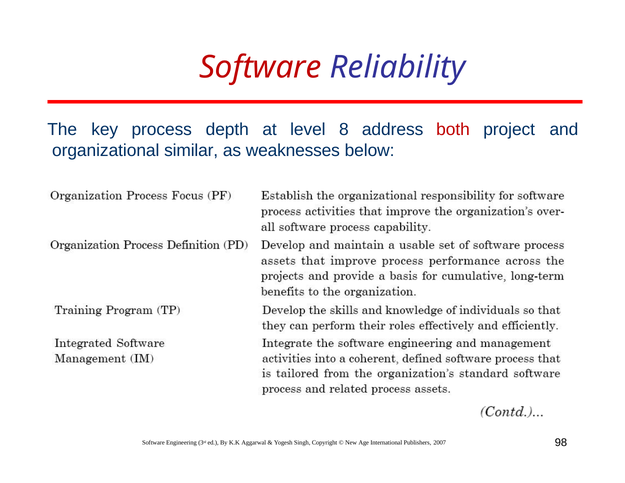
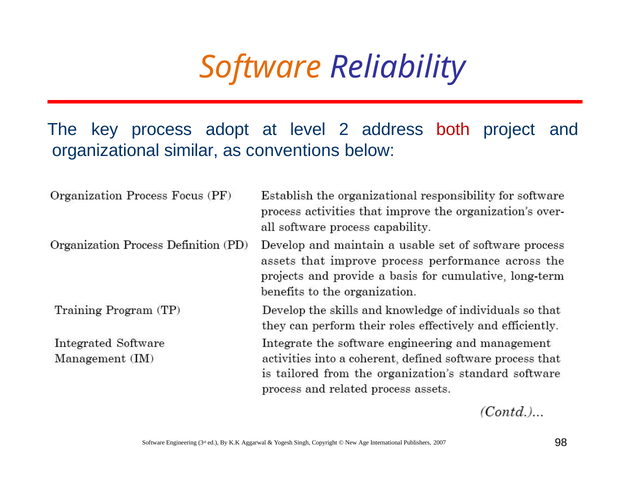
Software colour: red -> orange (260, 67)
depth: depth -> adopt (227, 129)
8: 8 -> 2 (344, 129)
weaknesses: weaknesses -> conventions (293, 150)
